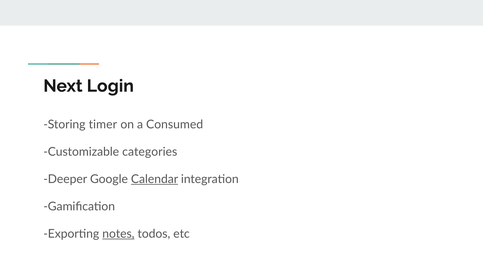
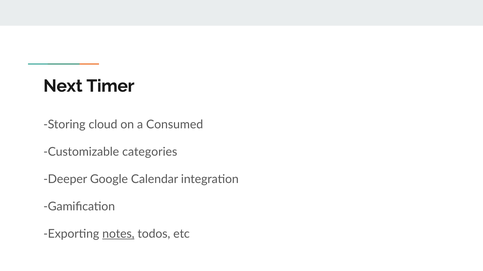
Login: Login -> Timer (110, 86)
timer: timer -> cloud (103, 125)
Calendar underline: present -> none (155, 180)
